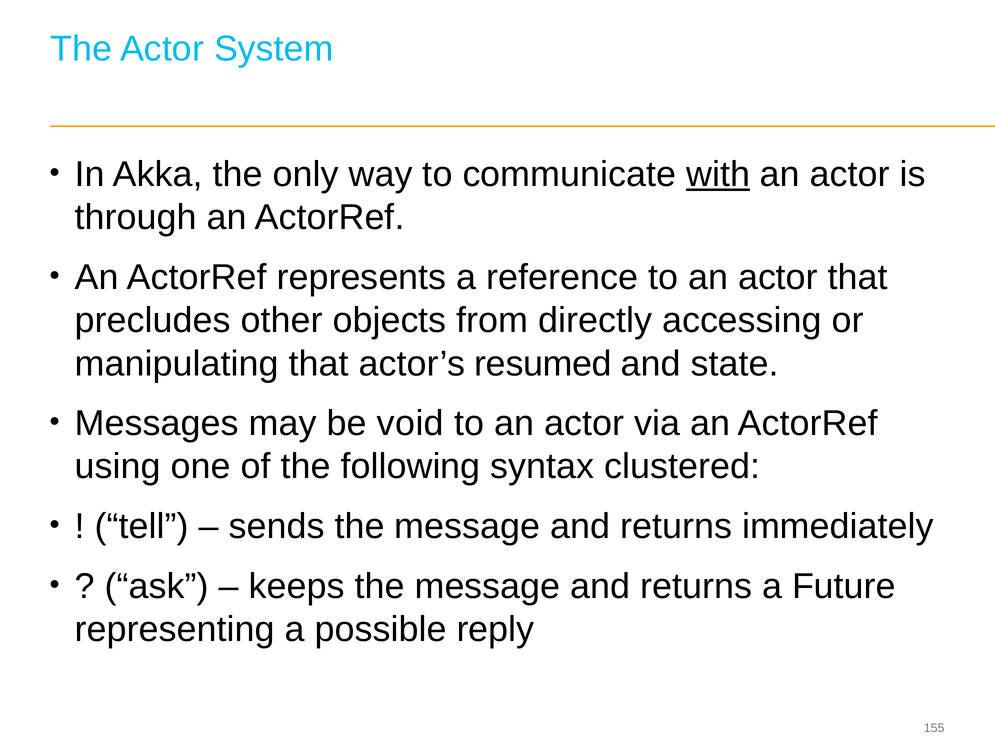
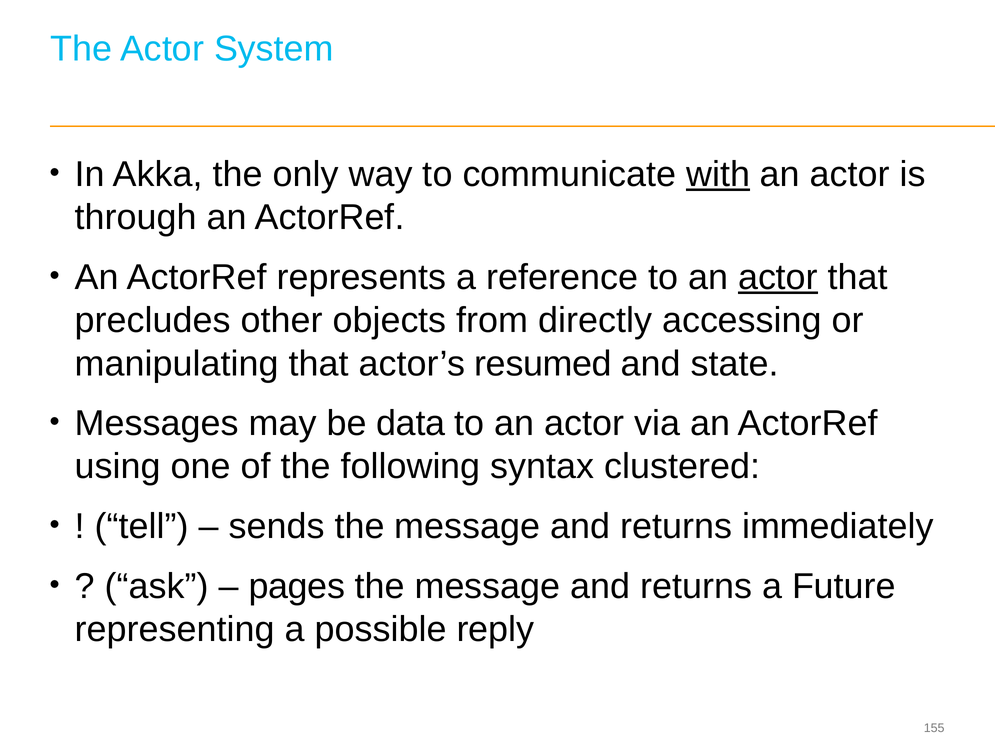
actor underline: none -> present (778, 277)
void: void -> data (411, 424)
keeps: keeps -> pages (297, 586)
